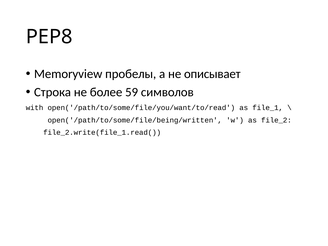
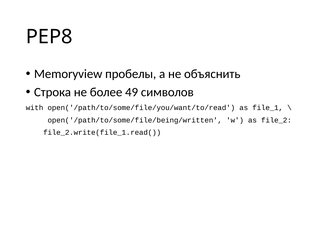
описывает: описывает -> объяснить (212, 74)
59: 59 -> 49 (132, 92)
